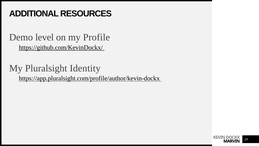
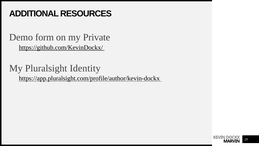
level: level -> form (45, 37)
Profile: Profile -> Private (97, 37)
